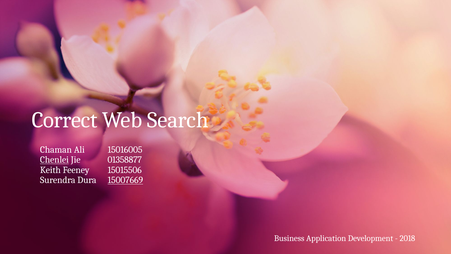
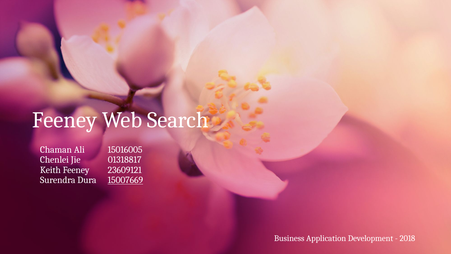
Correct: Correct -> Feeney (65, 120)
Chenlei underline: present -> none (54, 160)
01358877: 01358877 -> 01318817 (125, 160)
15015506: 15015506 -> 23609121 (125, 170)
